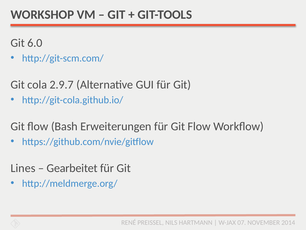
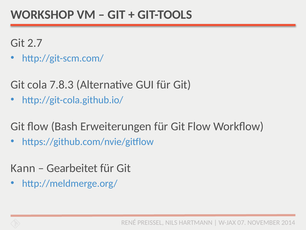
6.0: 6.0 -> 2.7 (35, 43)
2.9.7: 2.9.7 -> 7.8.3 (62, 84)
Lines: Lines -> Kann (23, 168)
